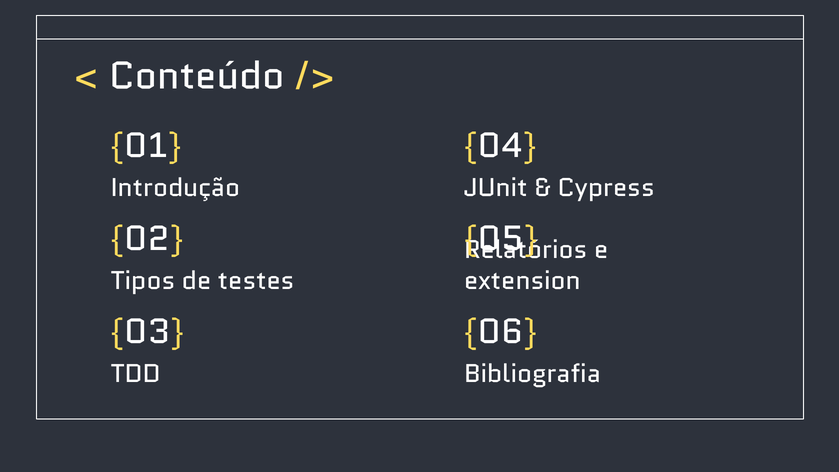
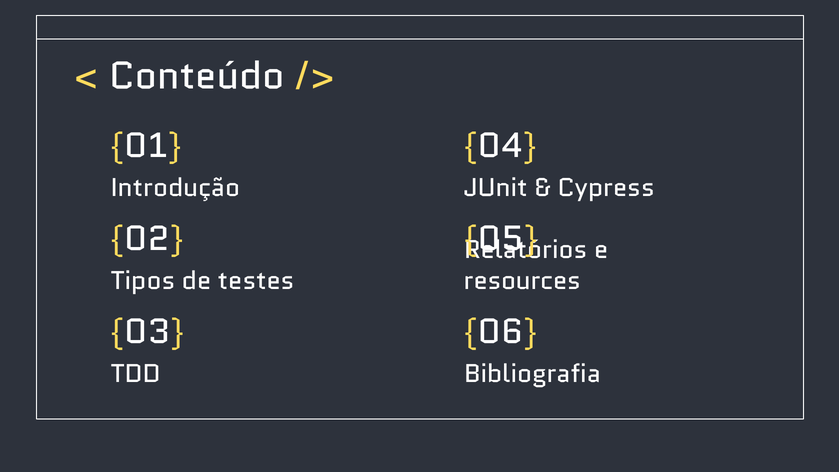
extension: extension -> resources (522, 281)
